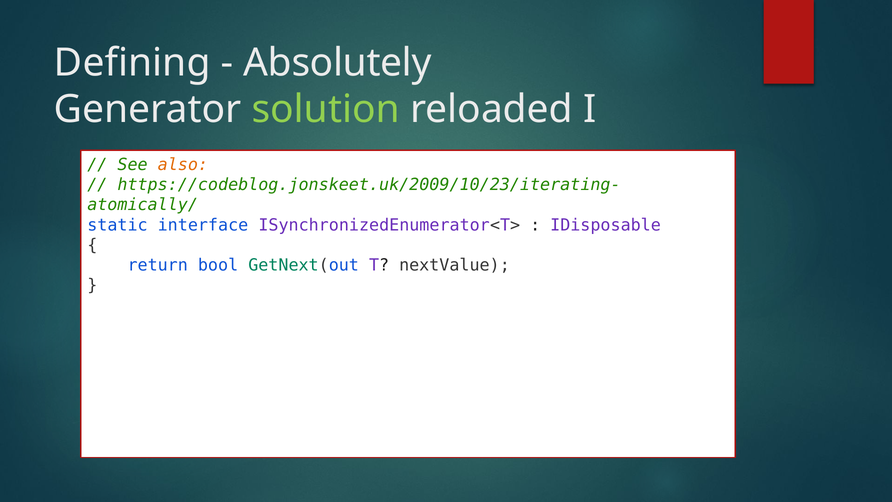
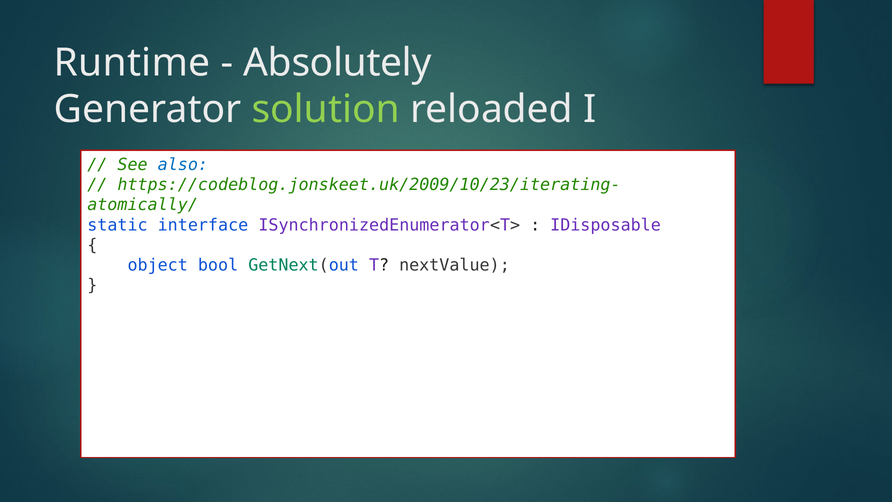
Defining: Defining -> Runtime (132, 63)
also colour: orange -> blue (183, 165)
return: return -> object (158, 265)
